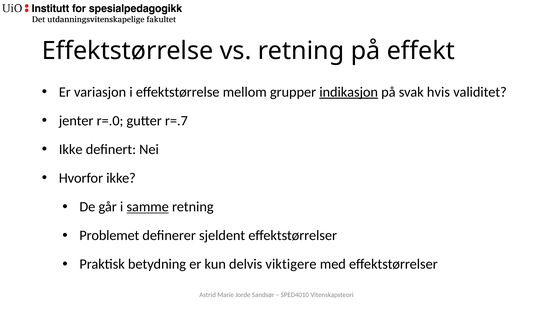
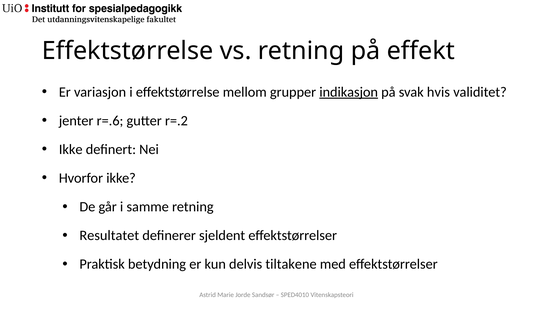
r=.0: r=.0 -> r=.6 (110, 121)
r=.7: r=.7 -> r=.2 (176, 121)
samme underline: present -> none (148, 207)
Problemet: Problemet -> Resultatet (109, 235)
viktigere: viktigere -> tiltakene (291, 264)
